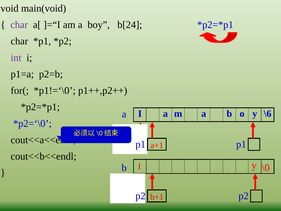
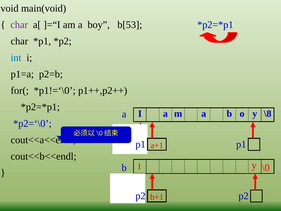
b[24: b[24 -> b[53 (130, 25)
int colour: purple -> blue (16, 58)
\6: \6 -> \8 (268, 113)
